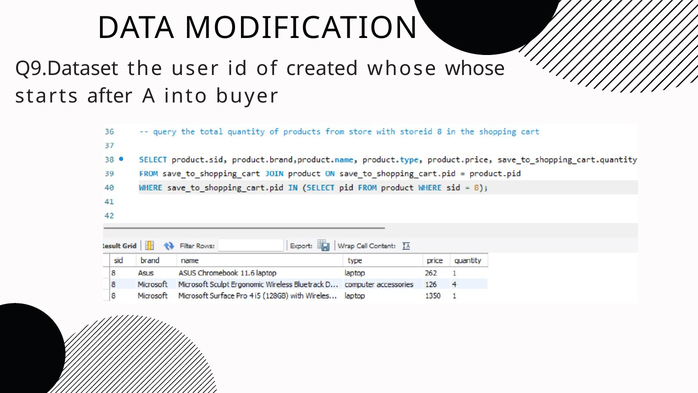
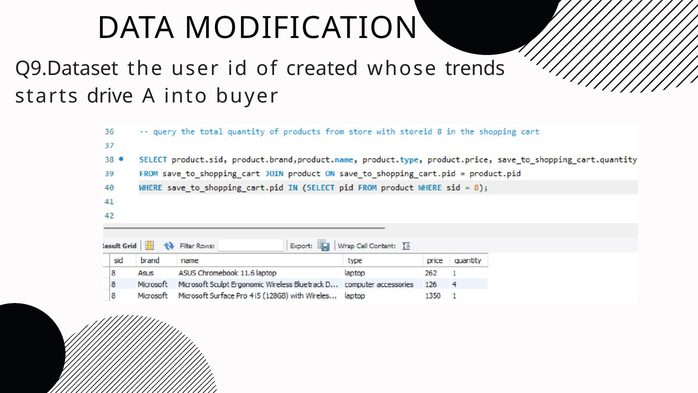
whose whose: whose -> trends (475, 69)
after: after -> drive (110, 96)
